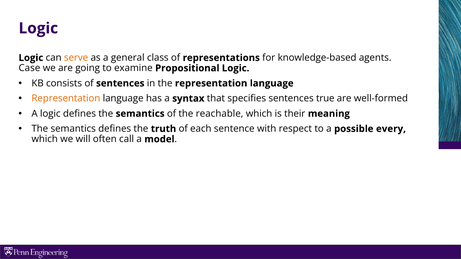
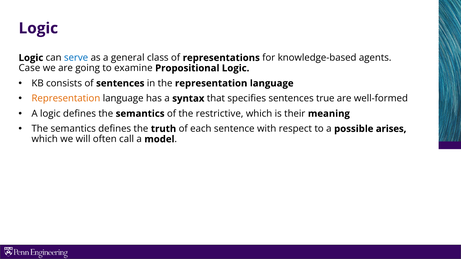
serve colour: orange -> blue (76, 58)
reachable: reachable -> restrictive (220, 114)
every: every -> arises (391, 129)
